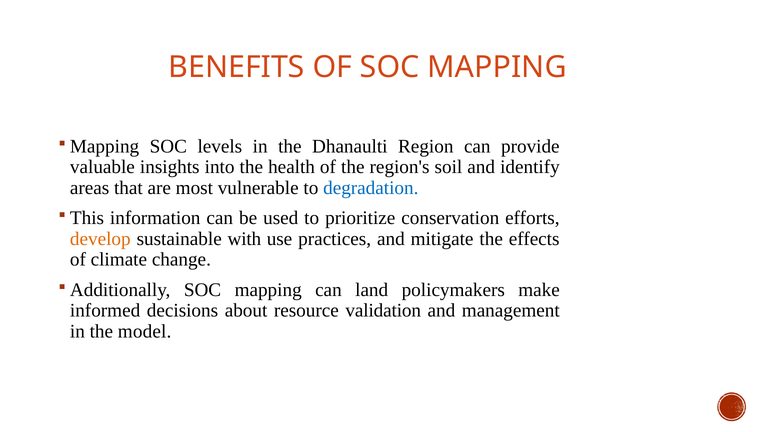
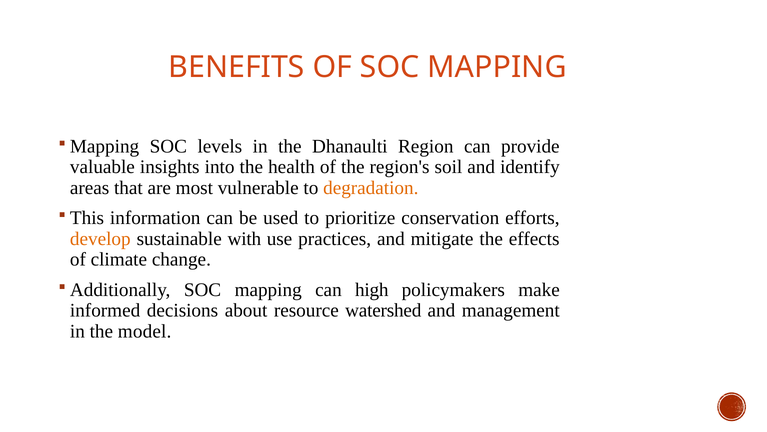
degradation colour: blue -> orange (371, 188)
land: land -> high (372, 290)
validation: validation -> watershed (383, 310)
